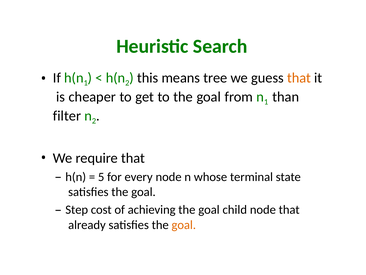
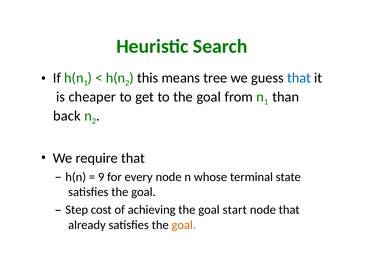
that colour: orange -> blue (299, 78)
filter: filter -> back (67, 116)
5: 5 -> 9 (101, 177)
child: child -> start (235, 209)
